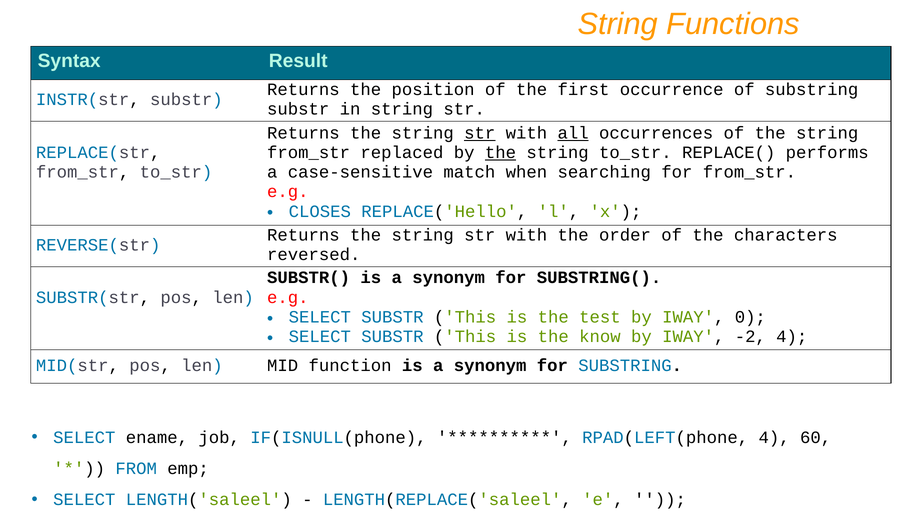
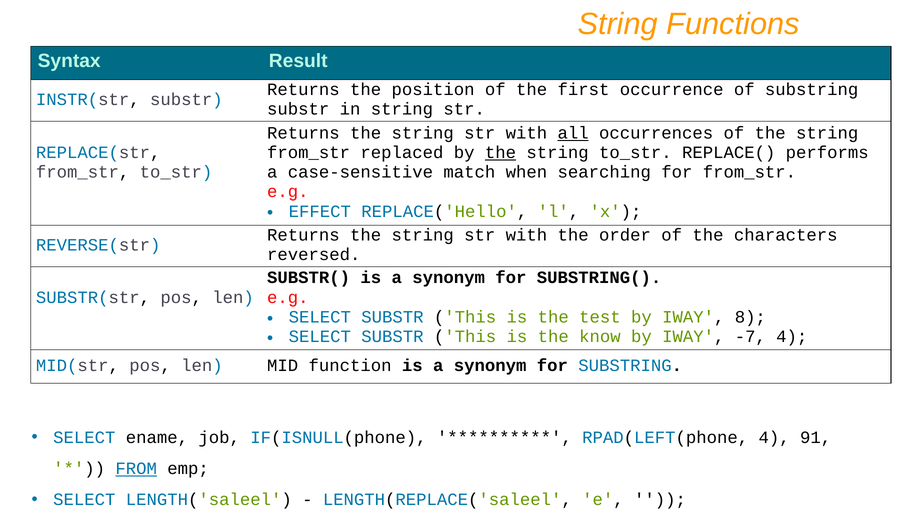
str underline: present -> none (480, 133)
CLOSES: CLOSES -> EFFECT (320, 211)
0: 0 -> 8 (750, 317)
-2: -2 -> -7 (750, 336)
60: 60 -> 91 (816, 437)
FROM underline: none -> present (136, 468)
